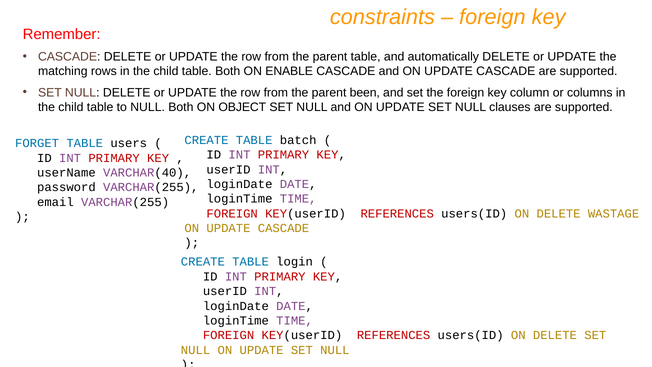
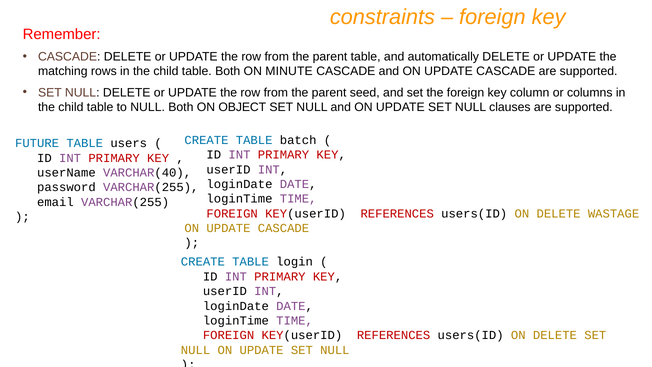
ENABLE: ENABLE -> MINUTE (289, 71)
been: been -> seed (365, 93)
FORGET: FORGET -> FUTURE (37, 143)
